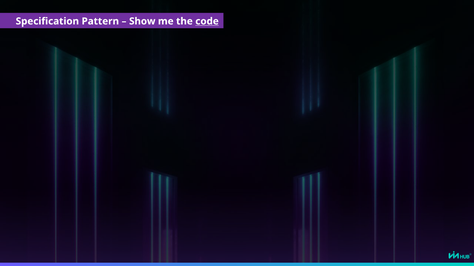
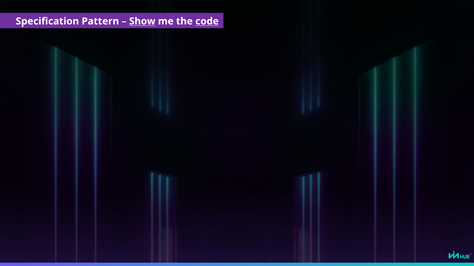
Show underline: none -> present (142, 21)
